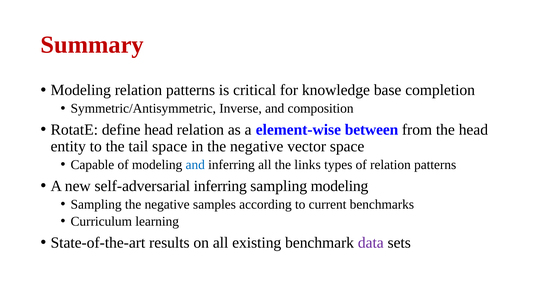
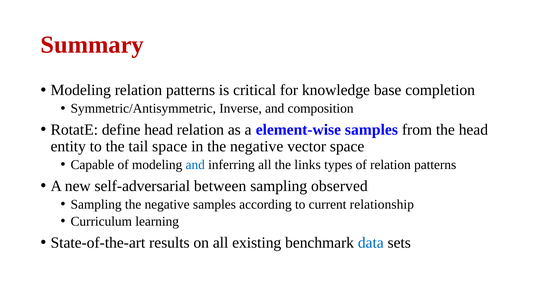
element-wise between: between -> samples (371, 130)
self-adversarial inferring: inferring -> between (220, 186)
sampling modeling: modeling -> observed (339, 186)
benchmarks: benchmarks -> relationship (382, 204)
data colour: purple -> blue (371, 242)
